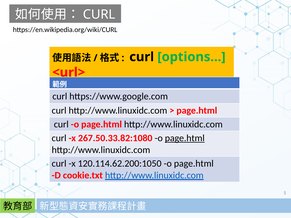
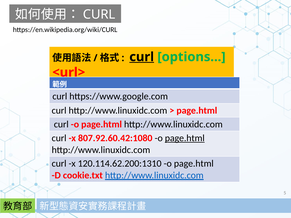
curl underline: none -> present (142, 57)
267.50.33.82:1080: 267.50.33.82:1080 -> 807.92.60.42:1080 (115, 138)
120.114.62.200:1050: 120.114.62.200:1050 -> 120.114.62.200:1310 (120, 164)
